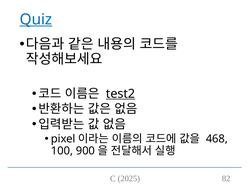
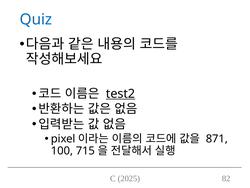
Quiz underline: present -> none (36, 19)
468: 468 -> 871 (217, 138)
900: 900 -> 715 (85, 150)
